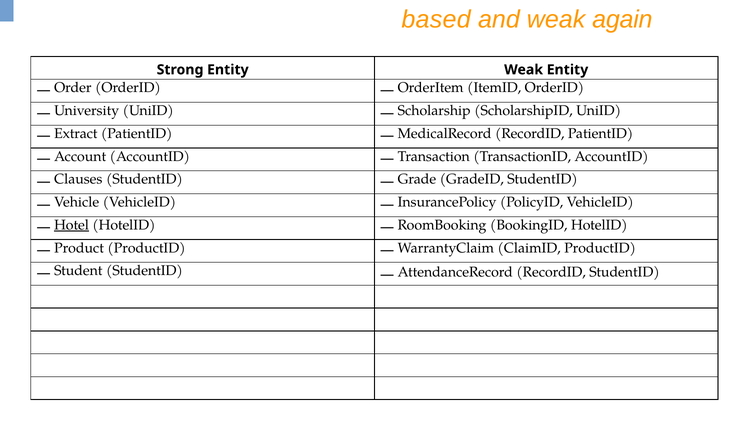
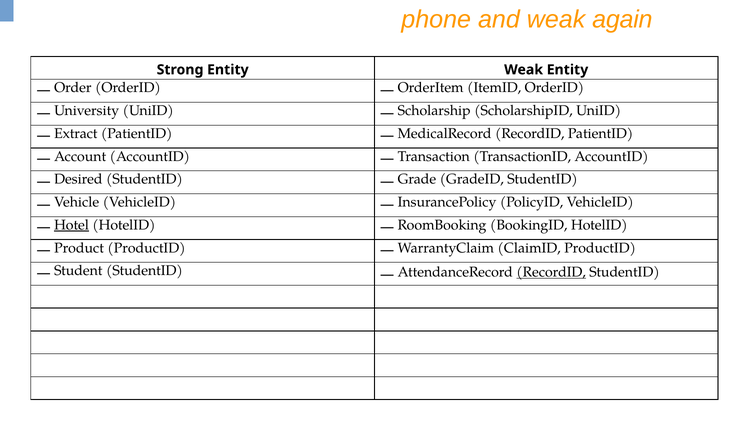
based: based -> phone (436, 20)
Clauses: Clauses -> Desired (78, 179)
RecordID underline: none -> present (551, 272)
